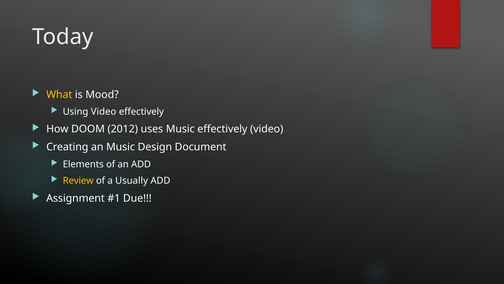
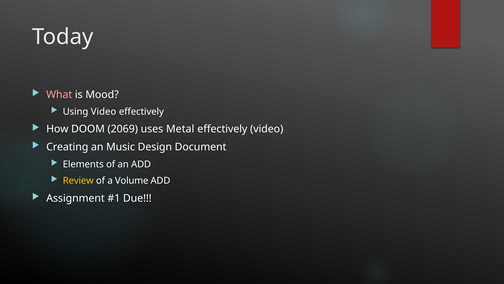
What colour: yellow -> pink (59, 94)
2012: 2012 -> 2069 (123, 129)
uses Music: Music -> Metal (180, 129)
Usually: Usually -> Volume (132, 181)
